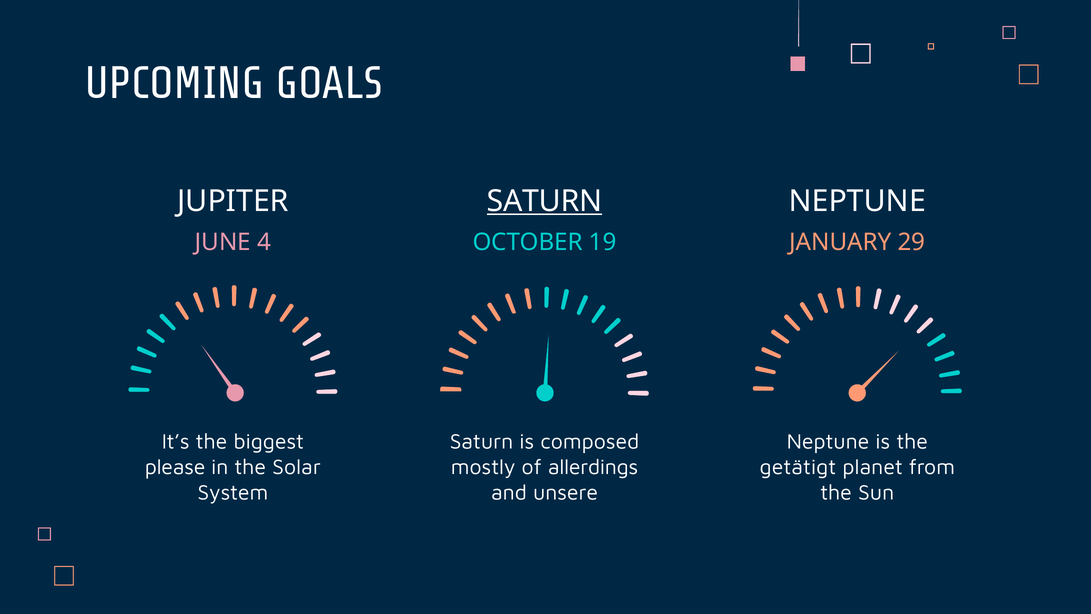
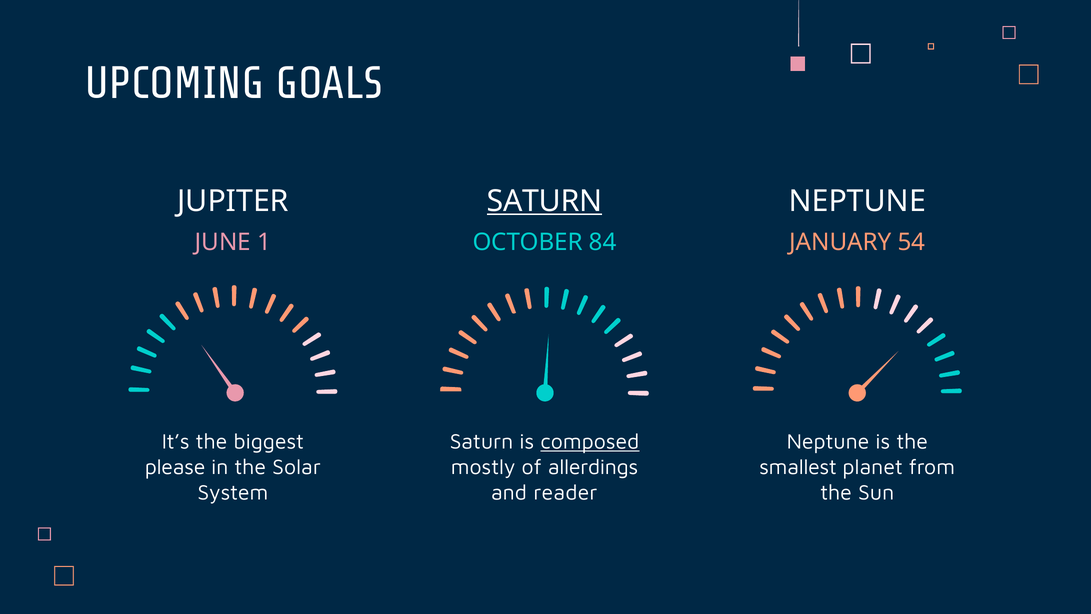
4: 4 -> 1 (264, 242)
19: 19 -> 84 (603, 242)
29: 29 -> 54 (911, 242)
composed underline: none -> present (590, 442)
getätigt: getätigt -> smallest (798, 467)
unsere: unsere -> reader (565, 493)
